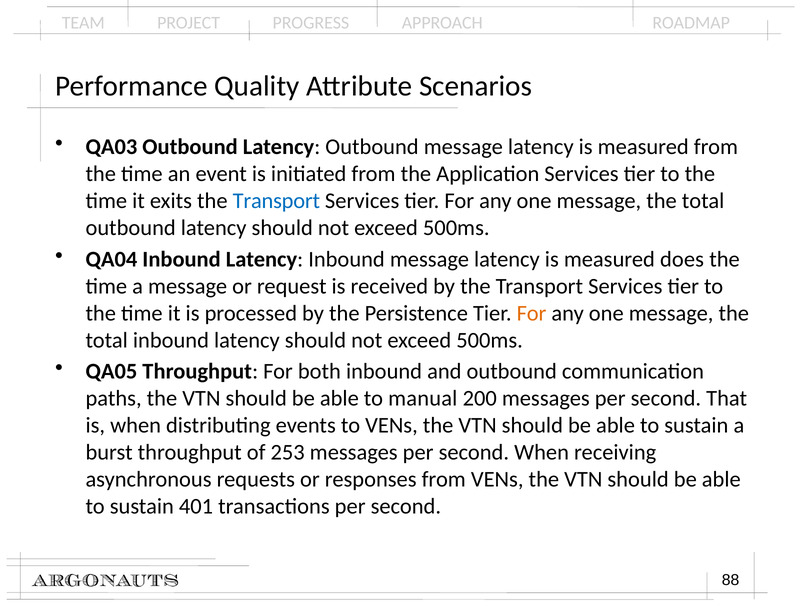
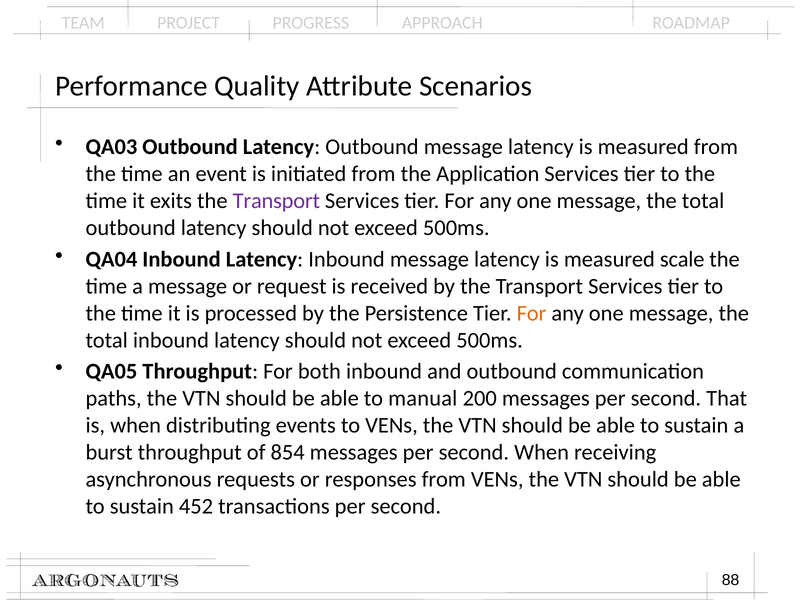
Transport colour: blue -> purple (276, 201)
does: does -> scale (682, 259)
253: 253 -> 854 (288, 452)
401: 401 -> 452 (196, 506)
